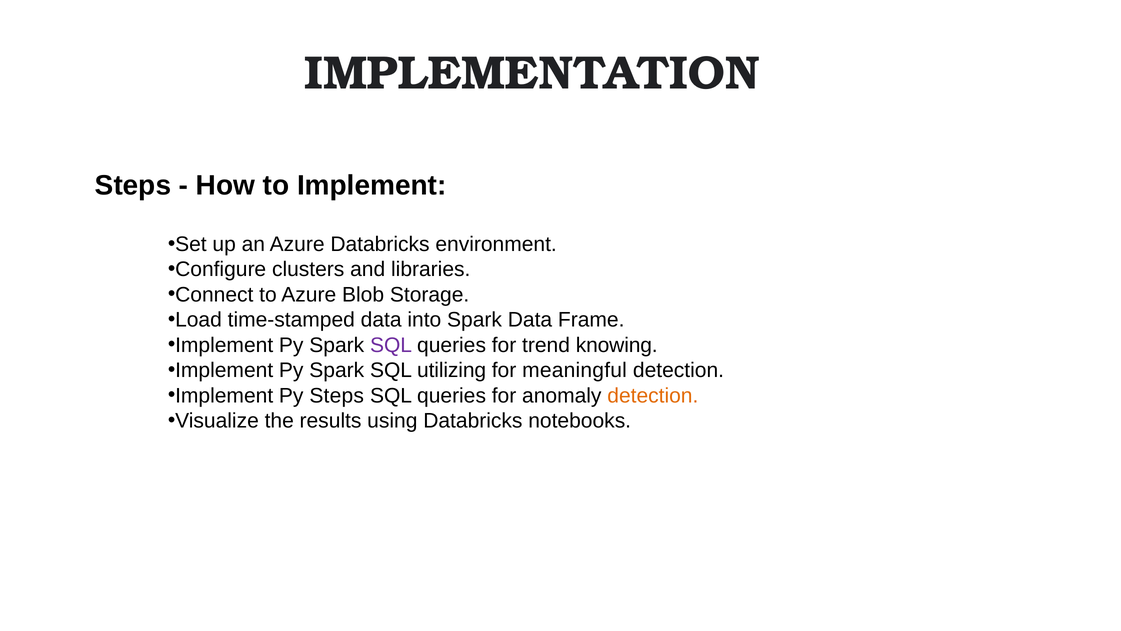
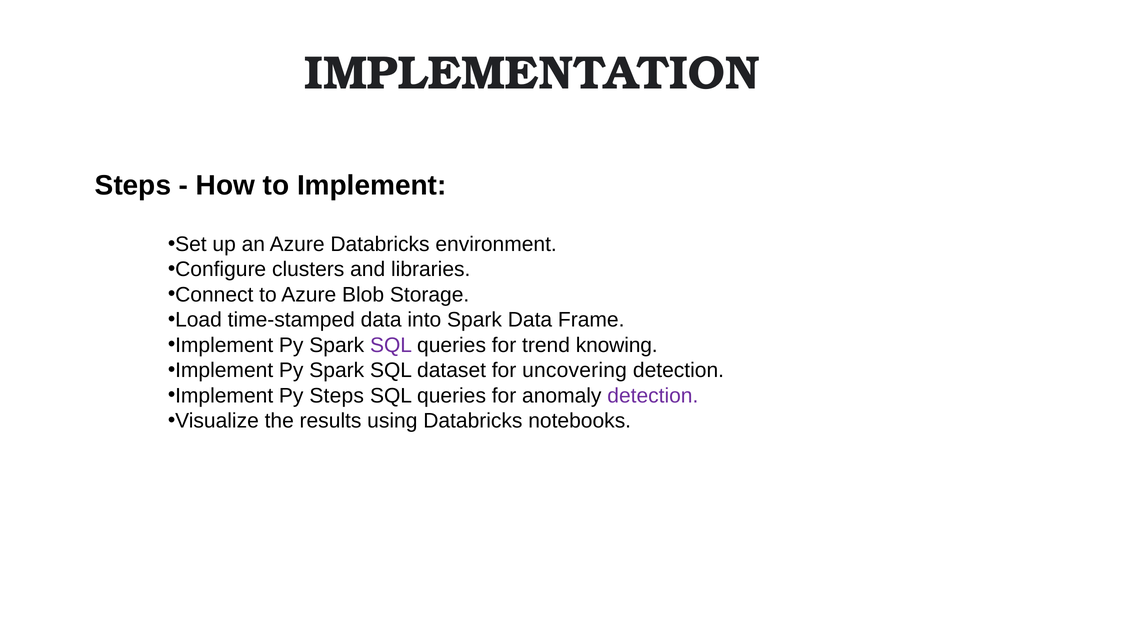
utilizing: utilizing -> dataset (452, 370)
meaningful: meaningful -> uncovering (575, 370)
detection colour: orange -> purple (653, 395)
